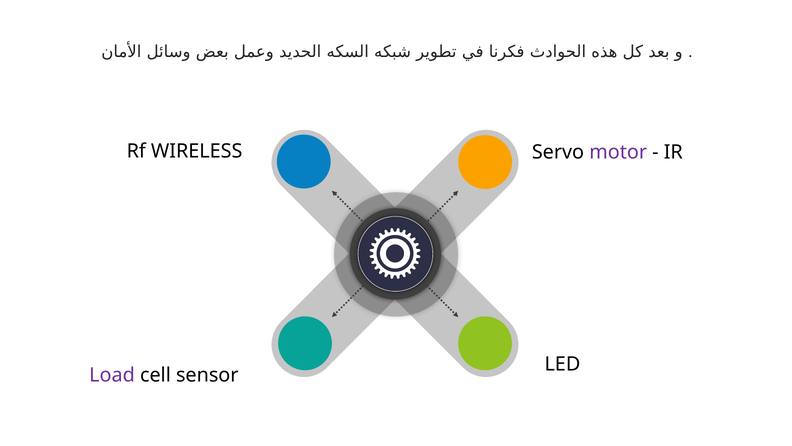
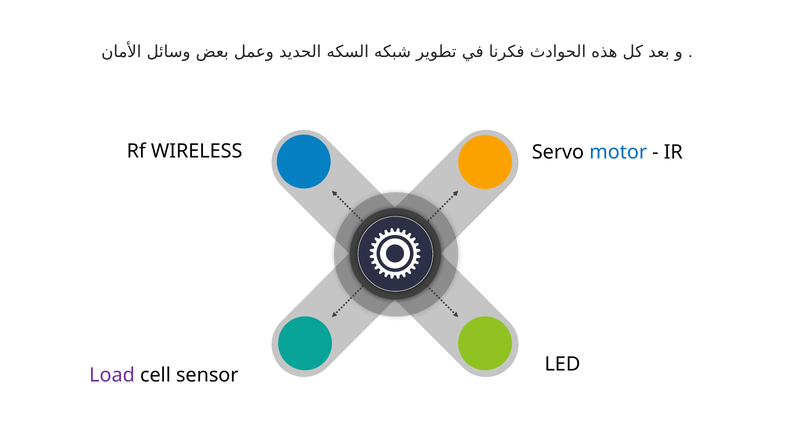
motor colour: purple -> blue (618, 152)
